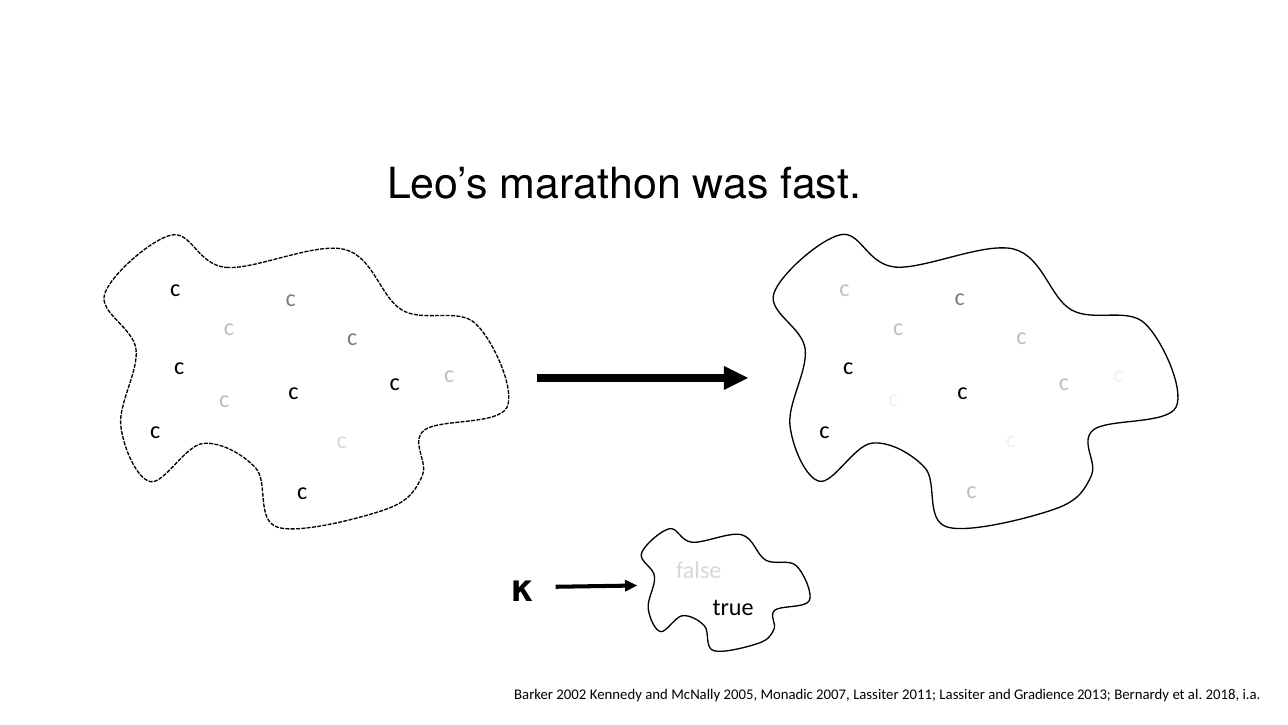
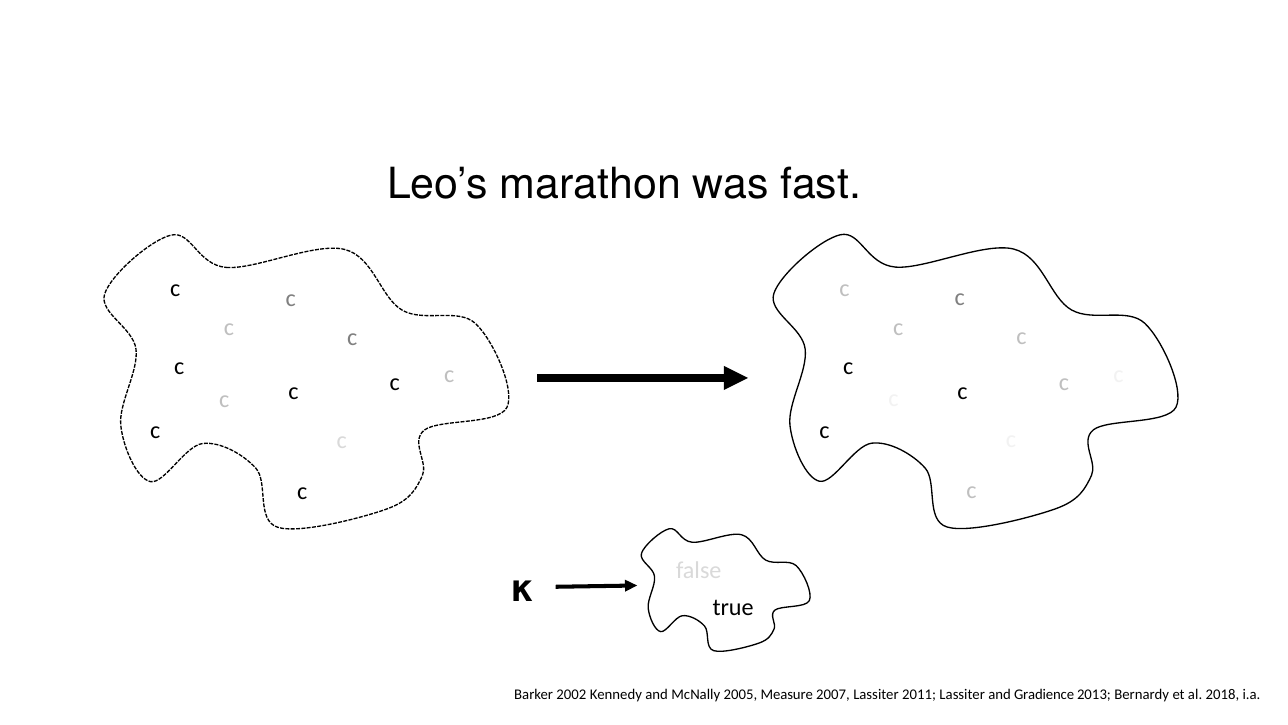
Monadic: Monadic -> Measure (787, 694)
